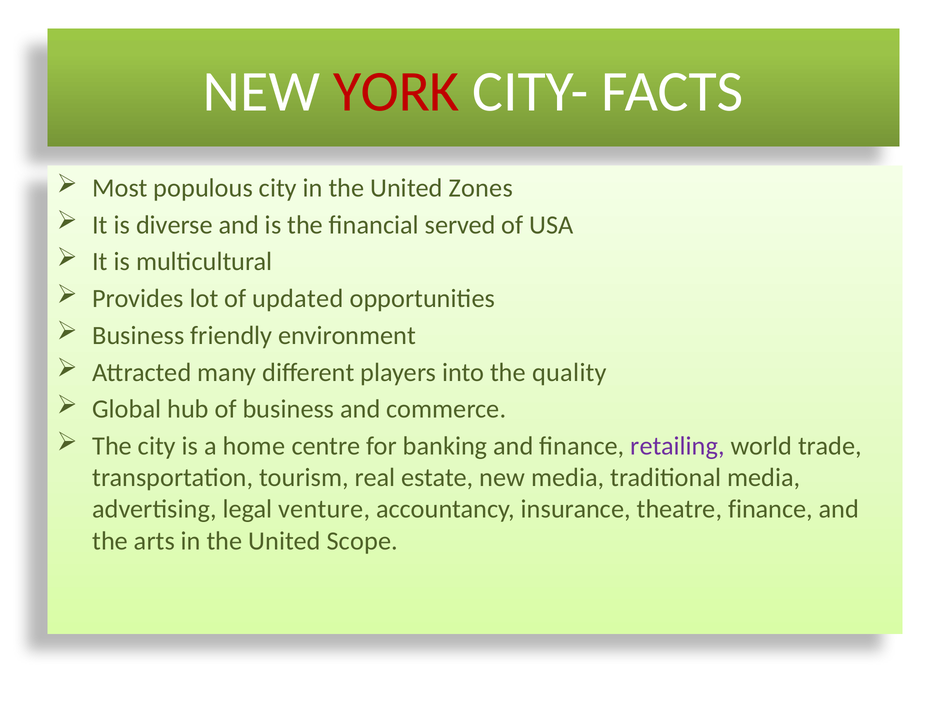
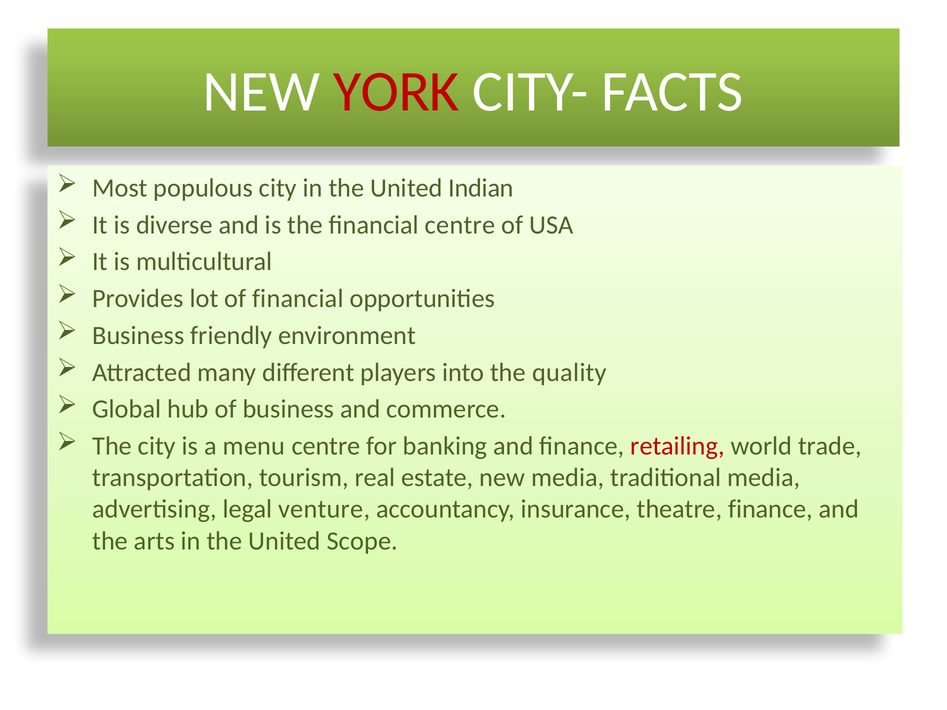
Zones: Zones -> Indian (481, 188)
financial served: served -> centre (460, 225)
of updated: updated -> financial (298, 299)
home: home -> menu (254, 446)
retailing colour: purple -> red (678, 446)
